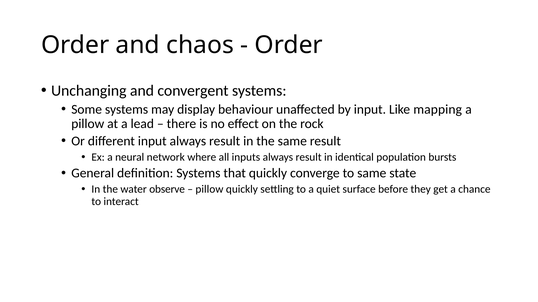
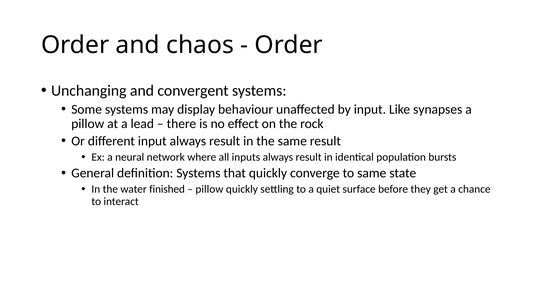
mapping: mapping -> synapses (438, 110)
observe: observe -> finished (167, 190)
